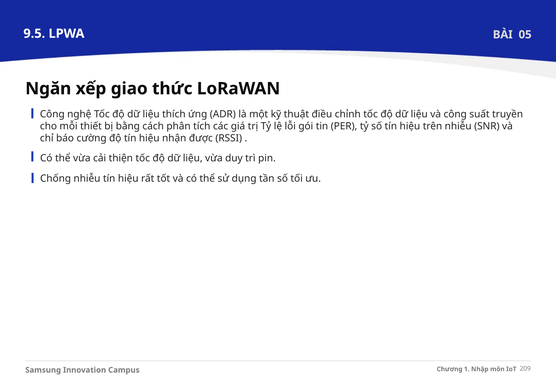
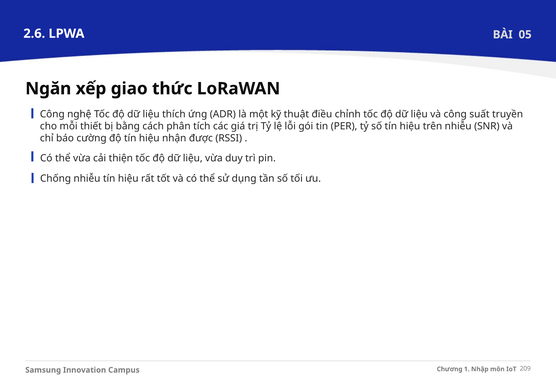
9.5: 9.5 -> 2.6 (34, 34)
